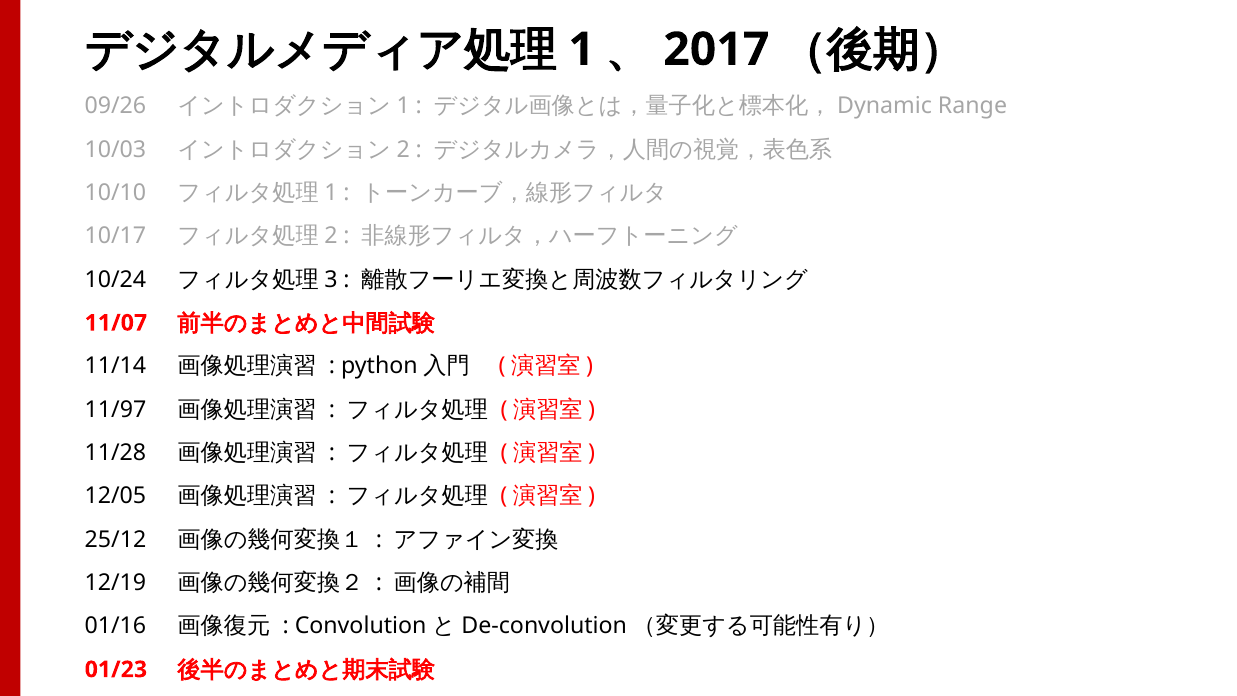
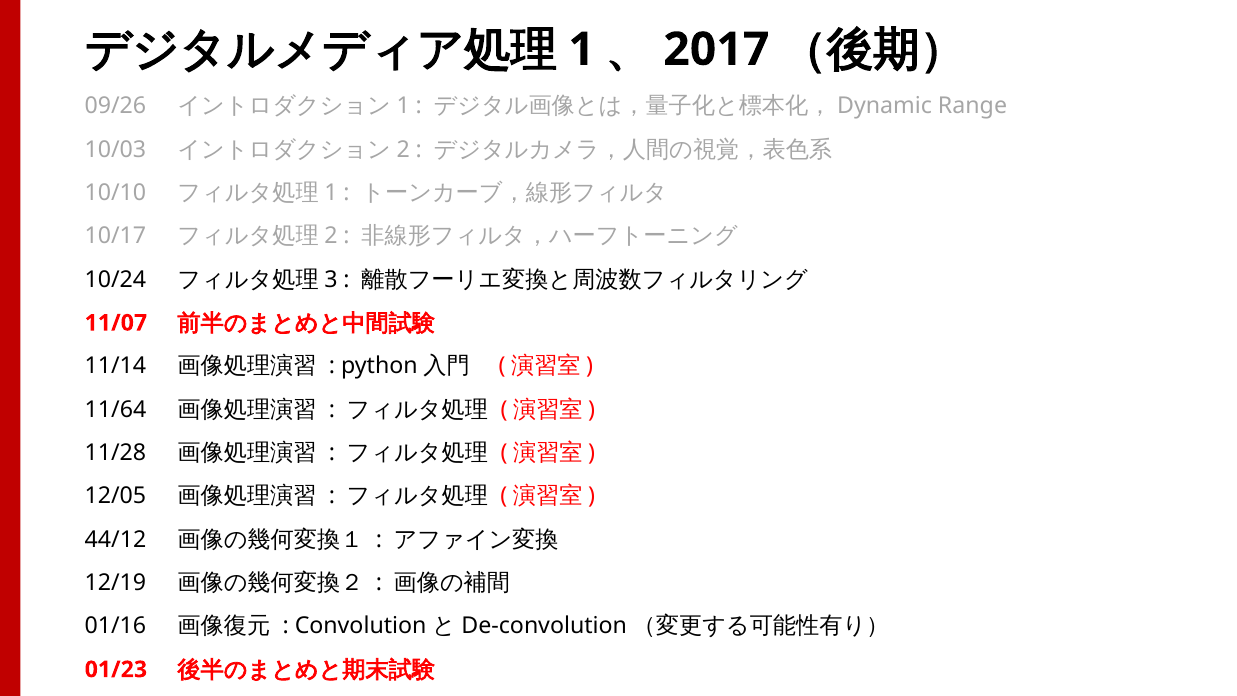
11/97: 11/97 -> 11/64 (115, 409)
25/12: 25/12 -> 44/12 (115, 539)
